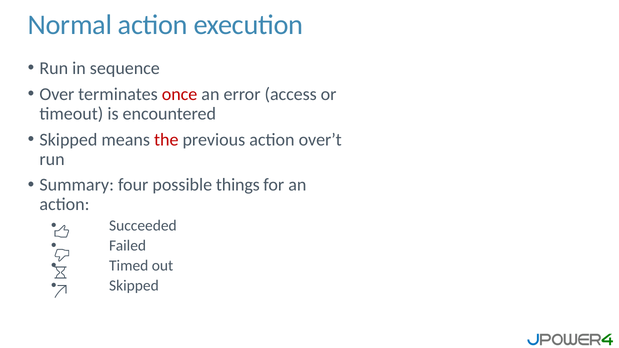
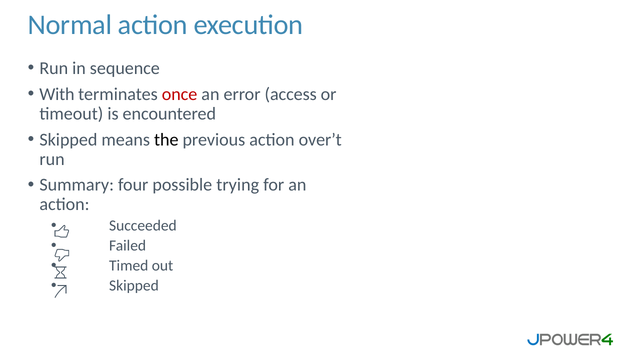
Over: Over -> With (57, 94)
the colour: red -> black (166, 140)
things: things -> trying (238, 185)
